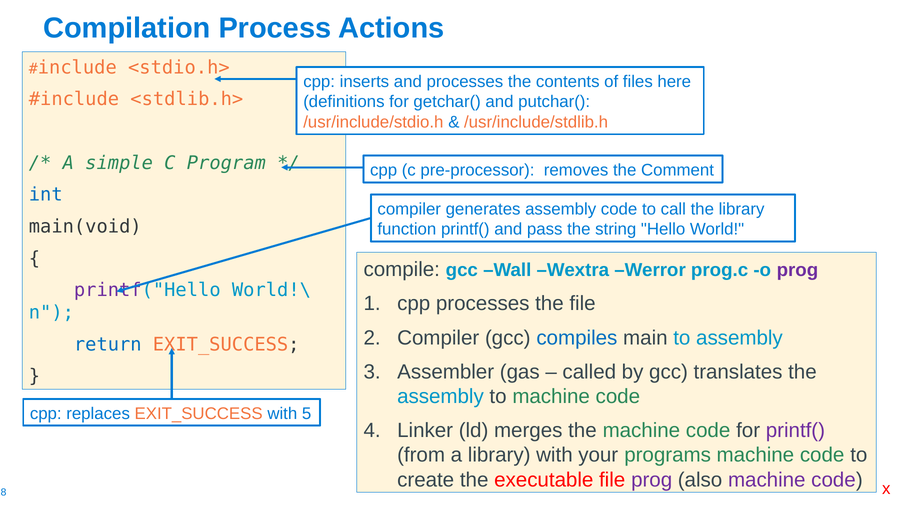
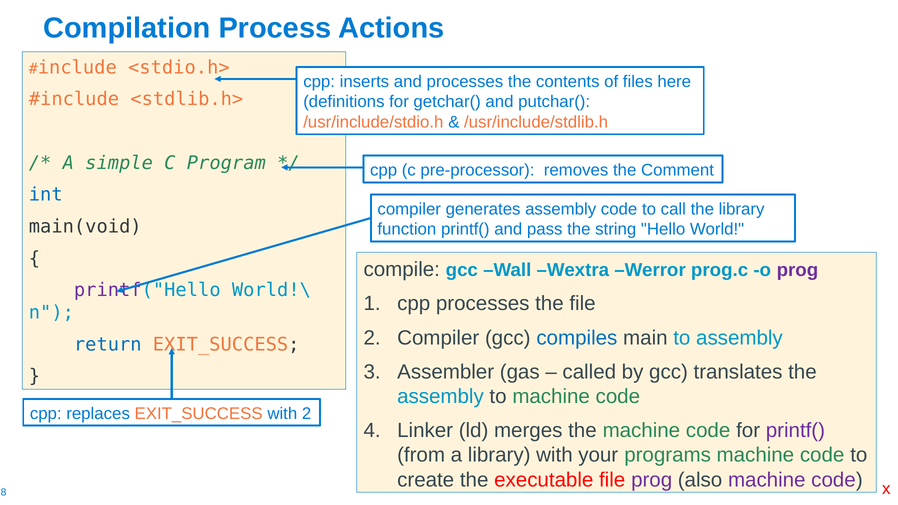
with 5: 5 -> 2 (307, 414)
